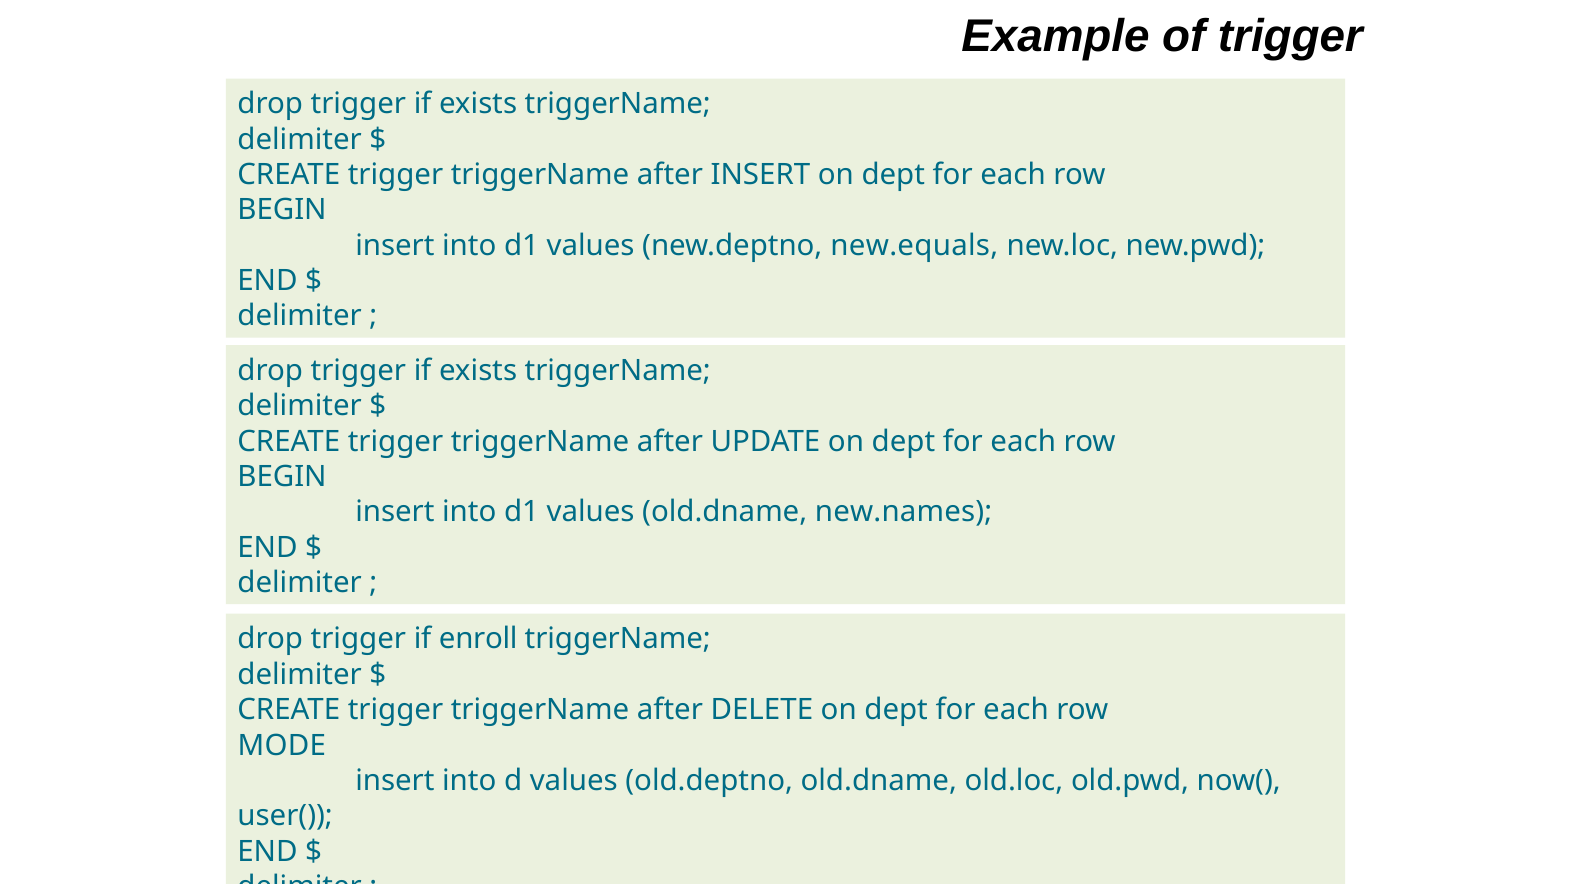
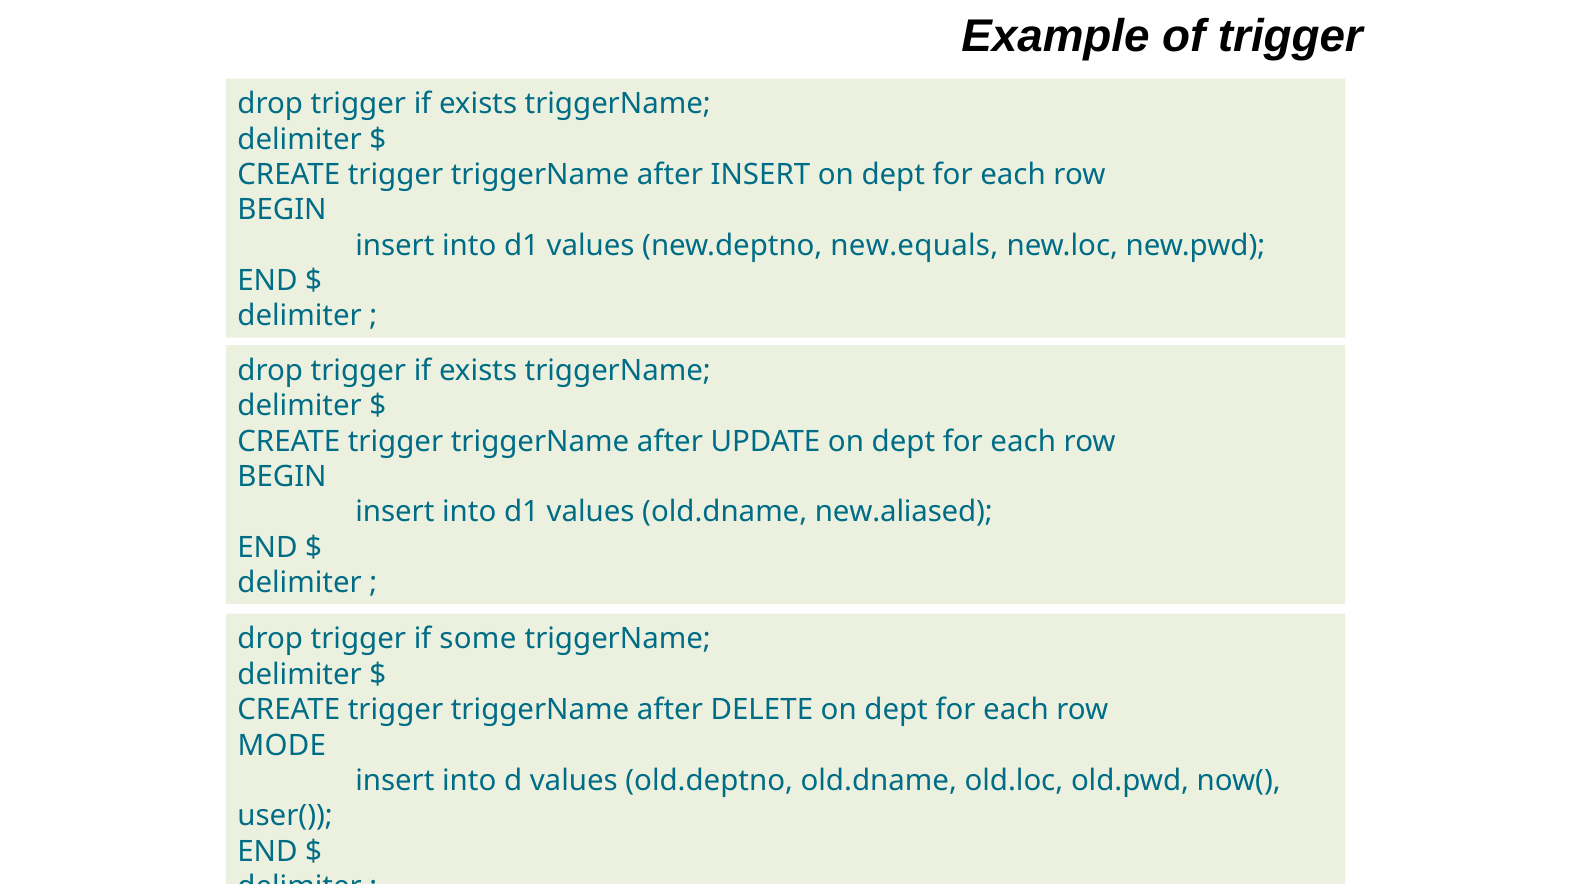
new.names: new.names -> new.aliased (904, 512)
enroll: enroll -> some (478, 639)
